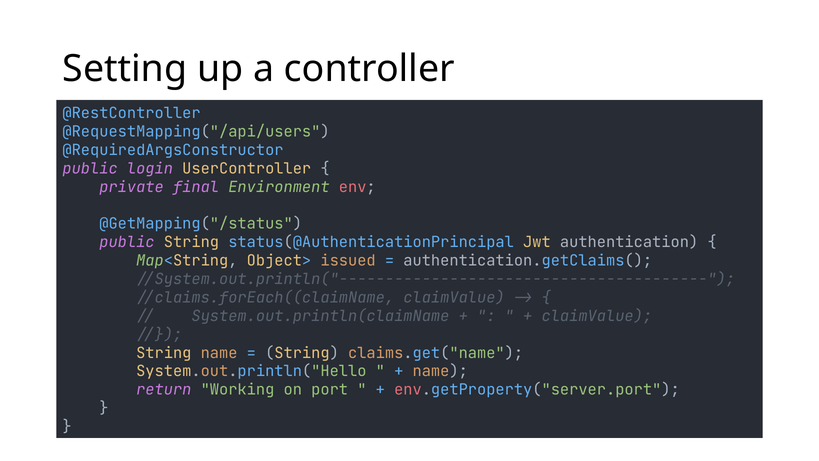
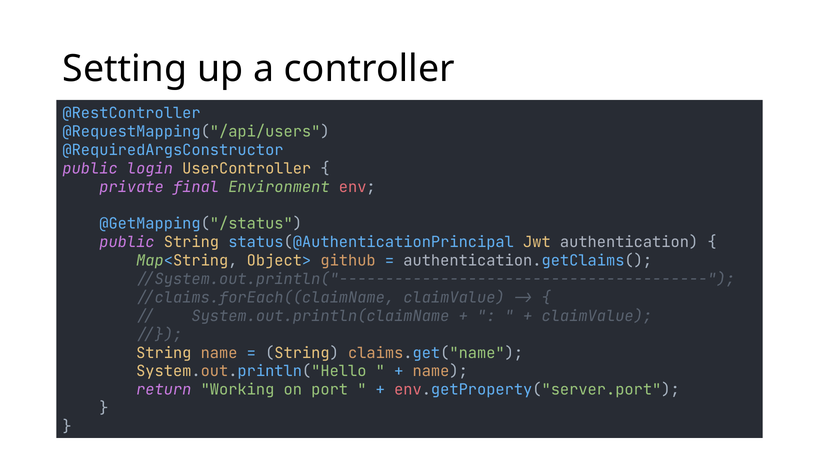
issued: issued -> github (348, 261)
